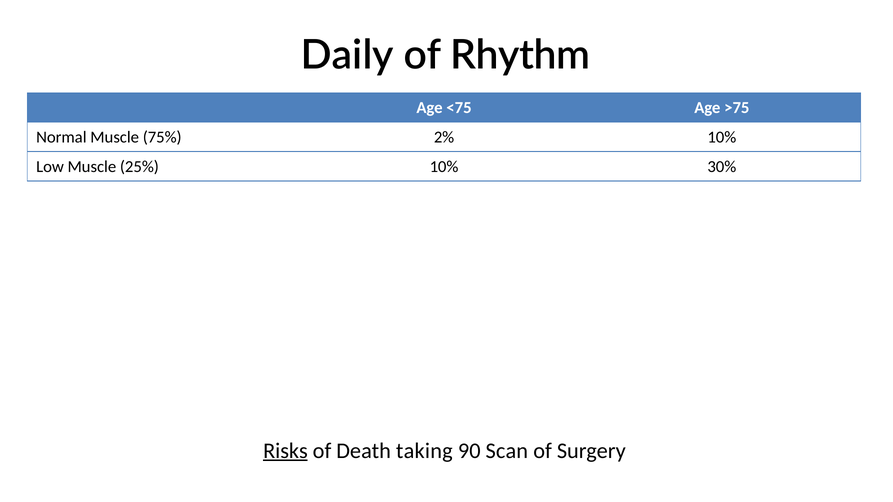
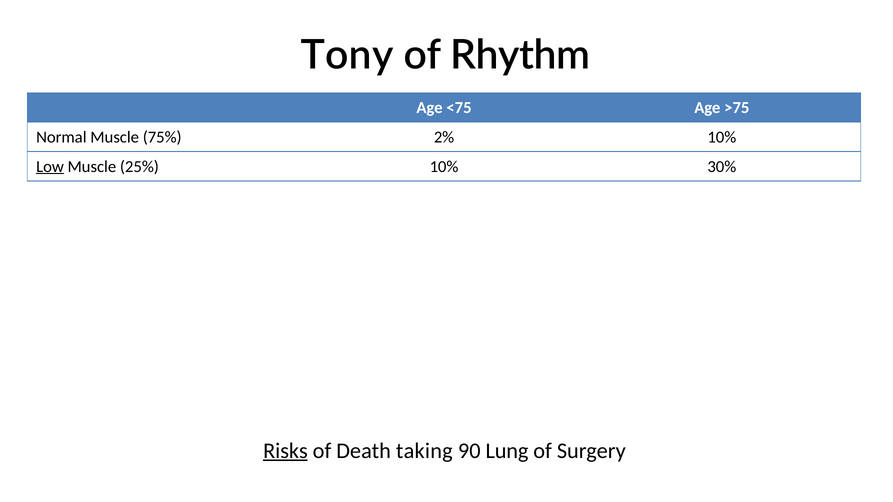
Daily: Daily -> Tony (347, 55)
Low underline: none -> present (50, 167)
Scan: Scan -> Lung (507, 451)
